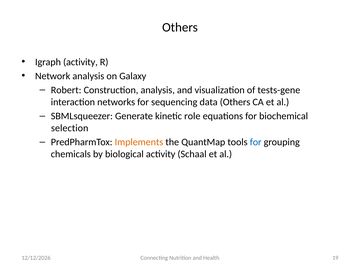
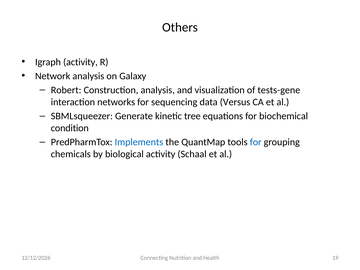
data Others: Others -> Versus (235, 102)
role: role -> tree (192, 116)
selection: selection -> condition (70, 128)
Implements colour: orange -> blue (139, 142)
